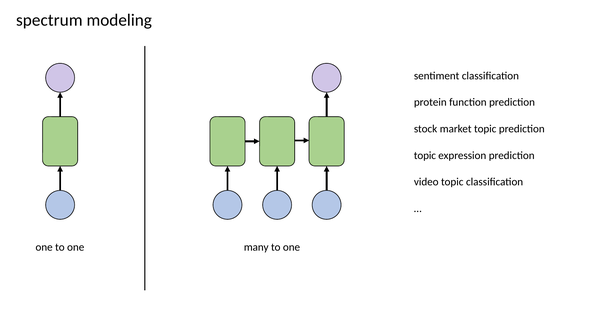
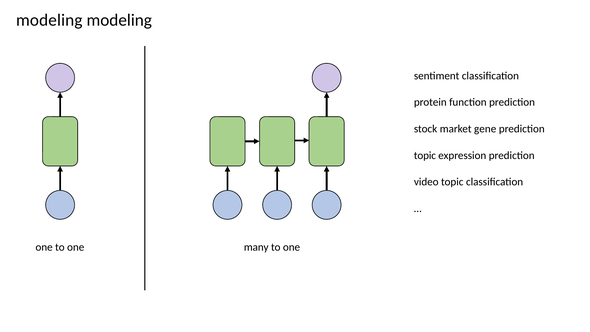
spectrum: spectrum -> modeling (49, 20)
market topic: topic -> gene (485, 129)
